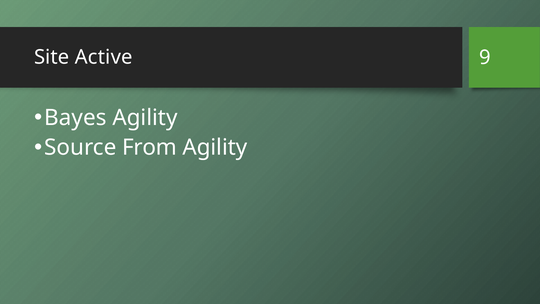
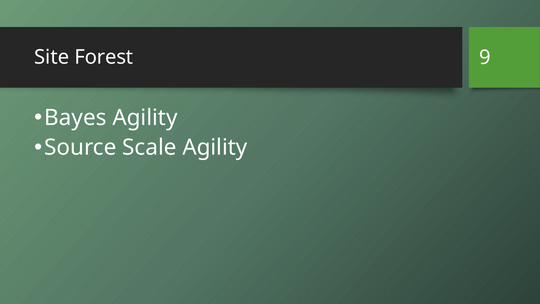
Active: Active -> Forest (104, 57)
From: From -> Scale (149, 147)
